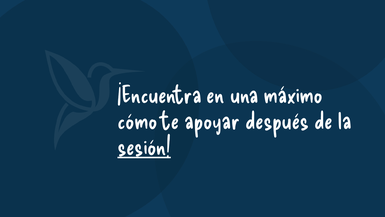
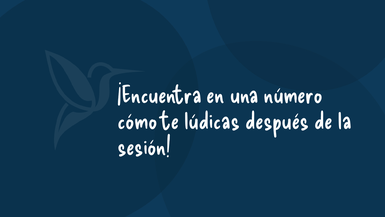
máximo: máximo -> número (293, 95)
apoyar: apoyar -> lúdicas (212, 121)
sesión underline: present -> none (144, 147)
